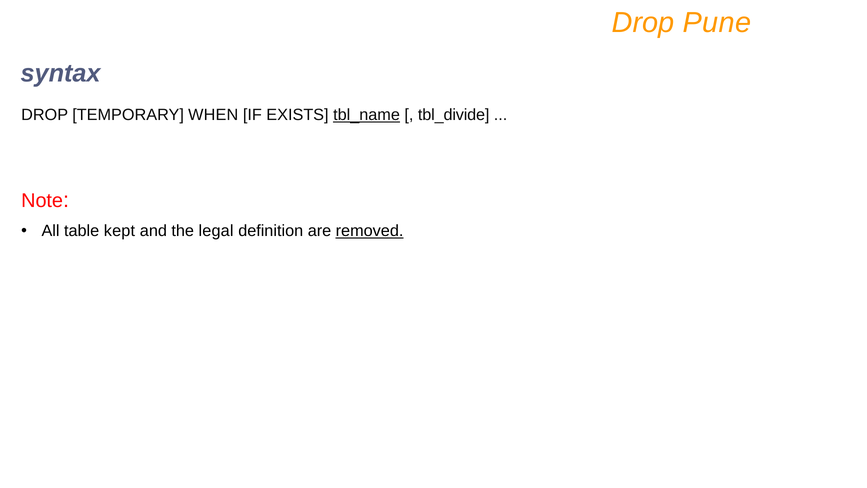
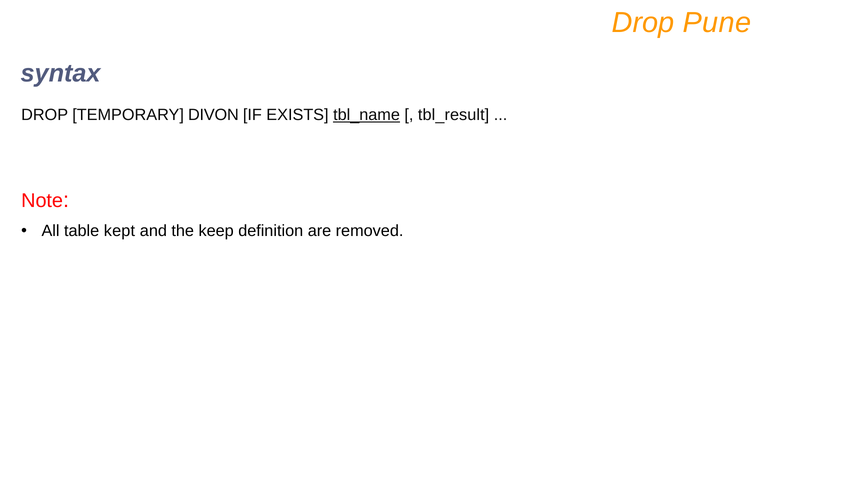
WHEN: WHEN -> DIVON (213, 115)
tbl_divide: tbl_divide -> tbl_result (454, 115)
legal: legal -> keep (216, 231)
removed underline: present -> none (370, 231)
